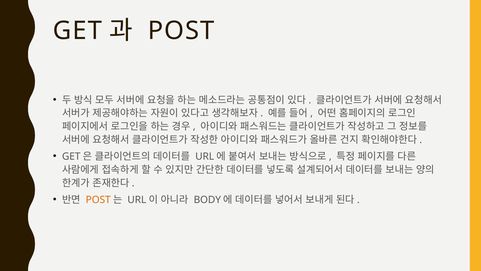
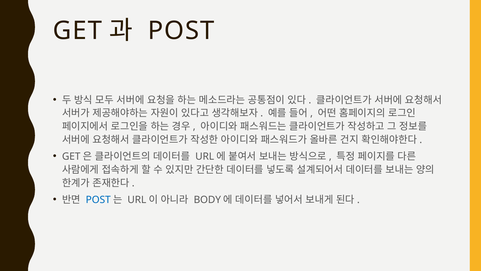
POST colour: orange -> blue (98, 199)
